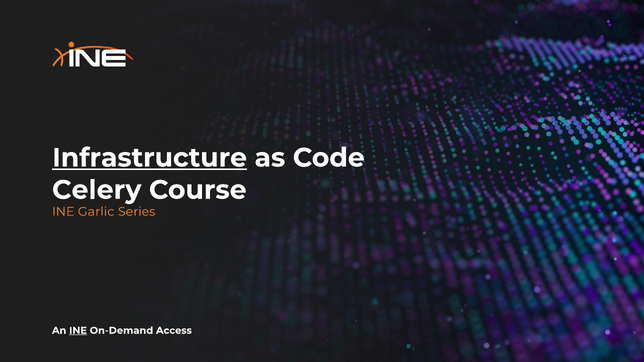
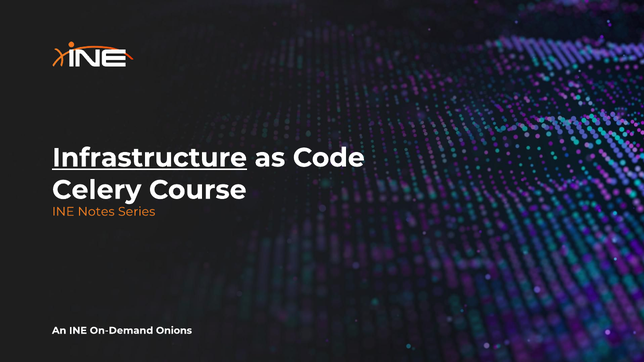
Garlic: Garlic -> Notes (96, 212)
INE underline: present -> none (78, 331)
Access: Access -> Onions (174, 331)
